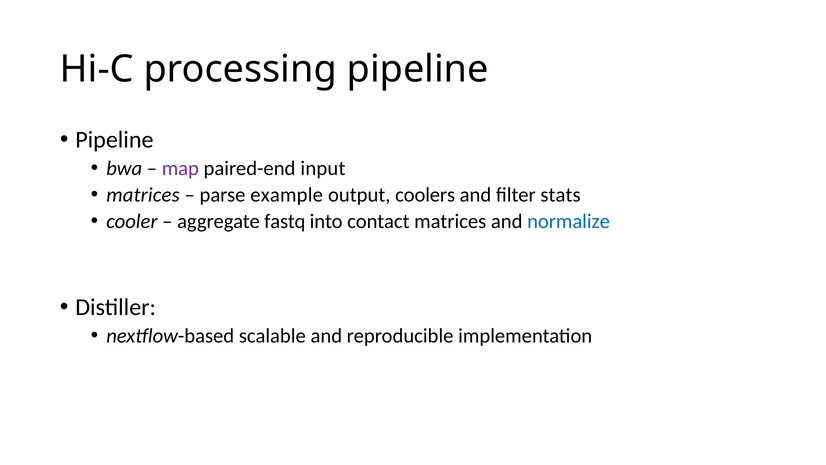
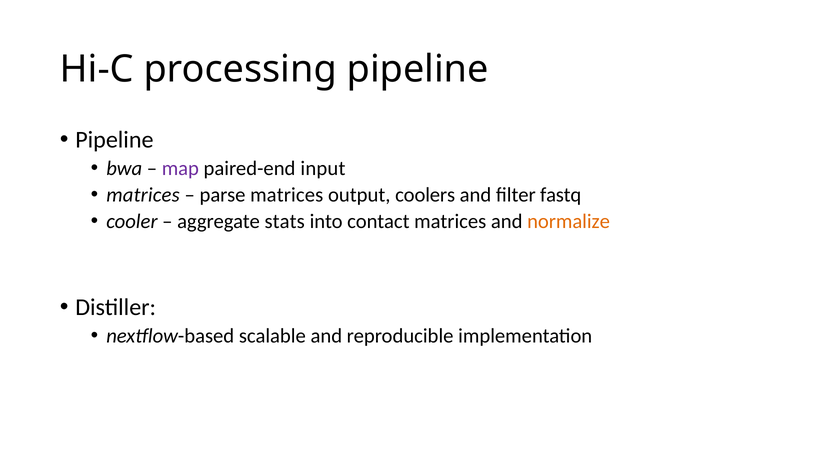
parse example: example -> matrices (287, 195)
stats: stats -> fastq (561, 195)
fastq: fastq -> stats (285, 221)
normalize colour: blue -> orange (569, 221)
